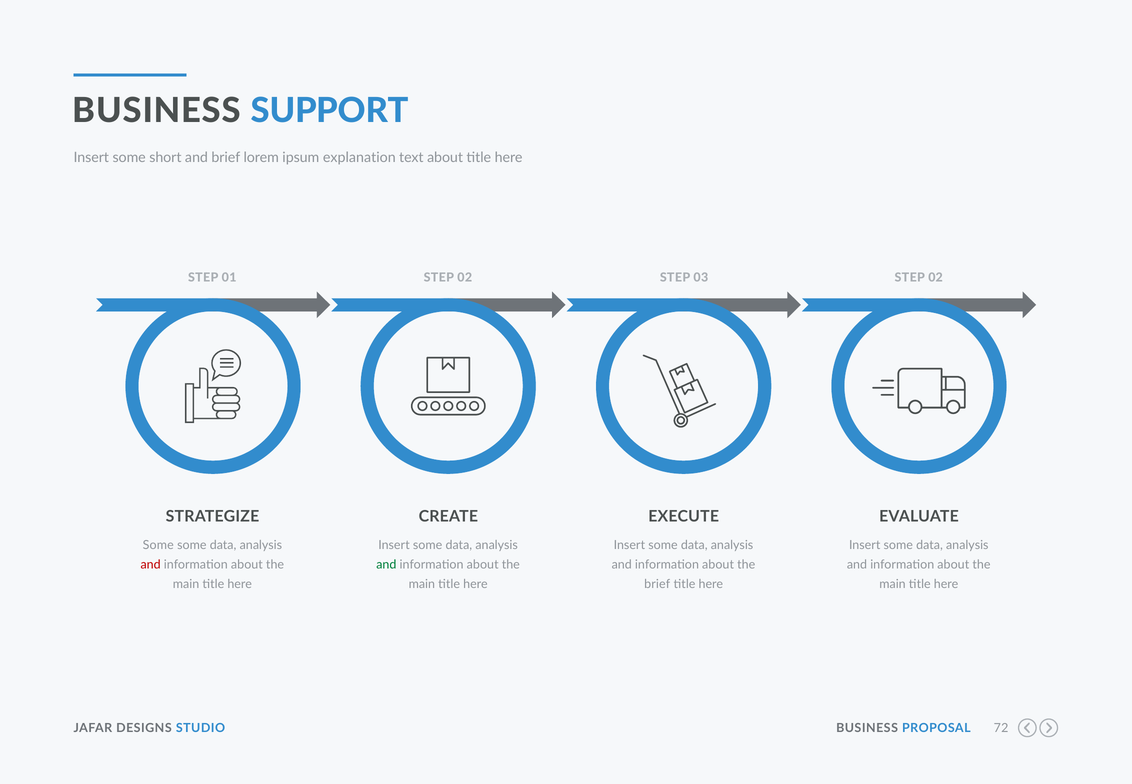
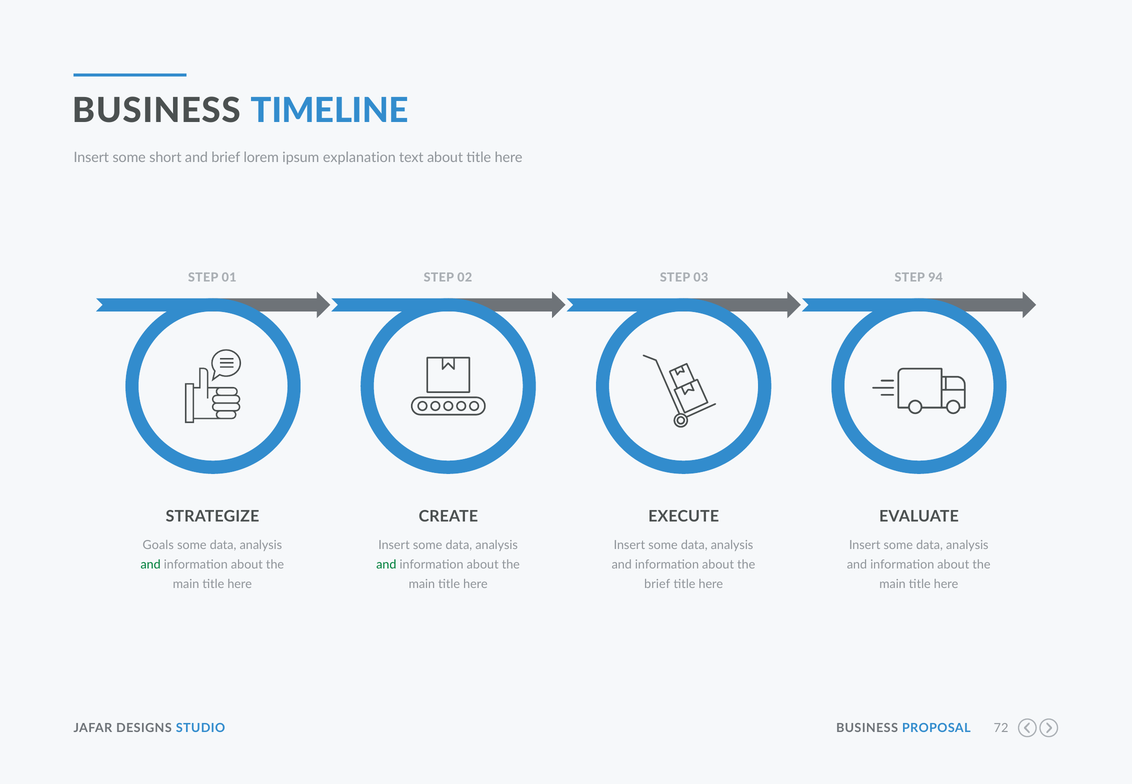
SUPPORT: SUPPORT -> TIMELINE (330, 111)
03 STEP 02: 02 -> 94 (936, 277)
Some: Some -> Goals (158, 545)
and colour: red -> green (151, 564)
